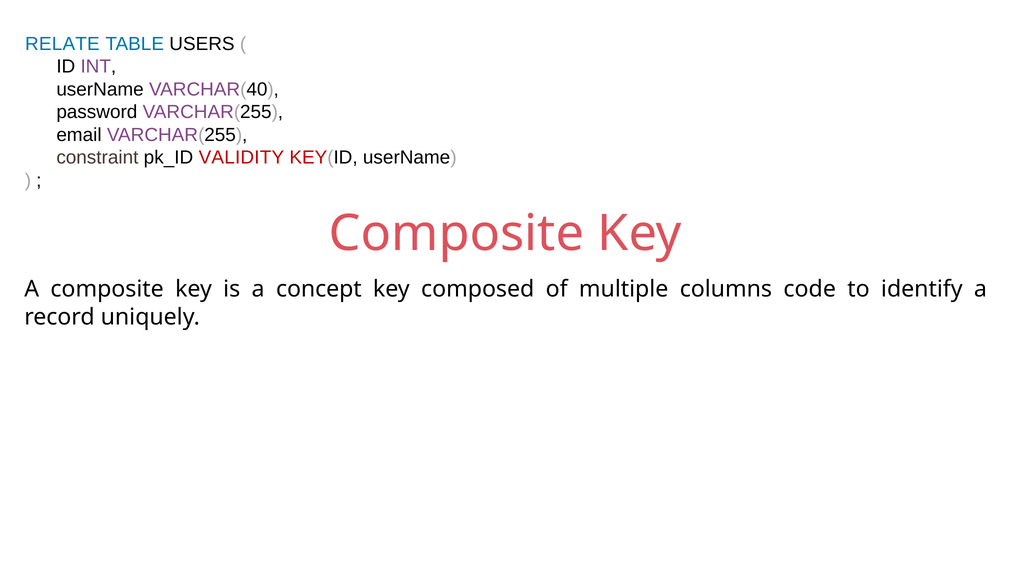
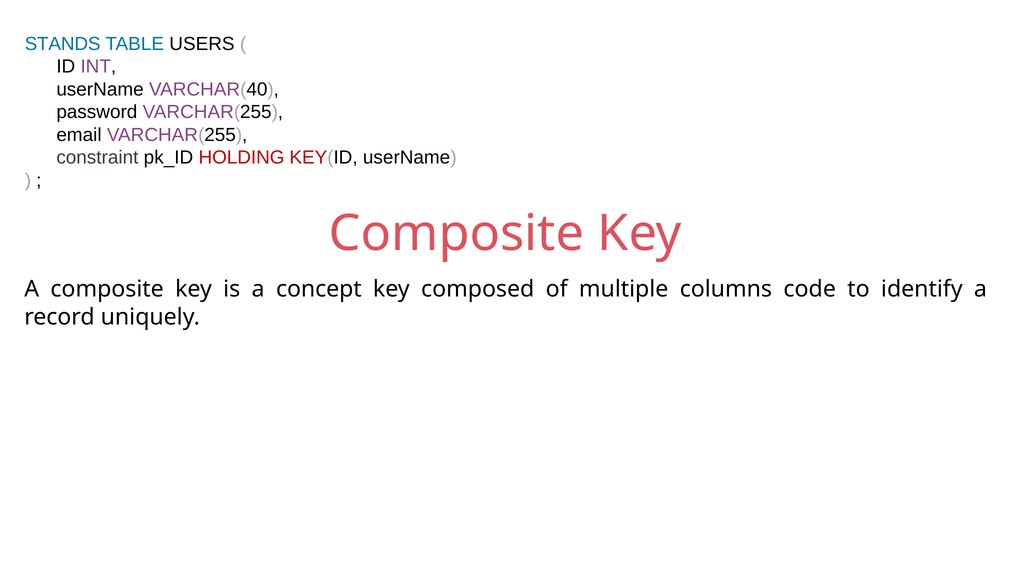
RELATE: RELATE -> STANDS (63, 44)
VALIDITY: VALIDITY -> HOLDING (242, 158)
